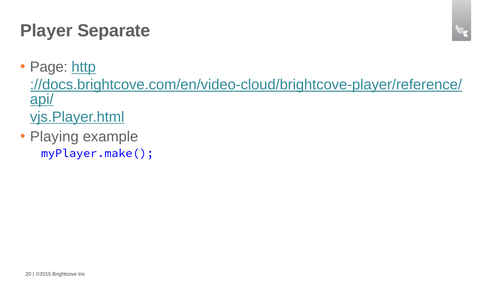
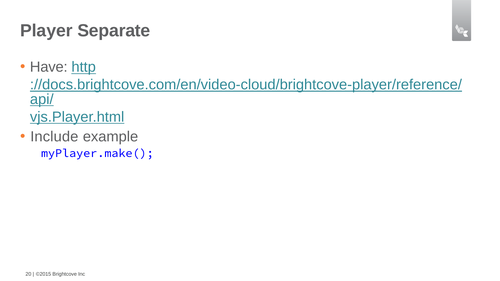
Page: Page -> Have (49, 67)
Playing: Playing -> Include (54, 137)
